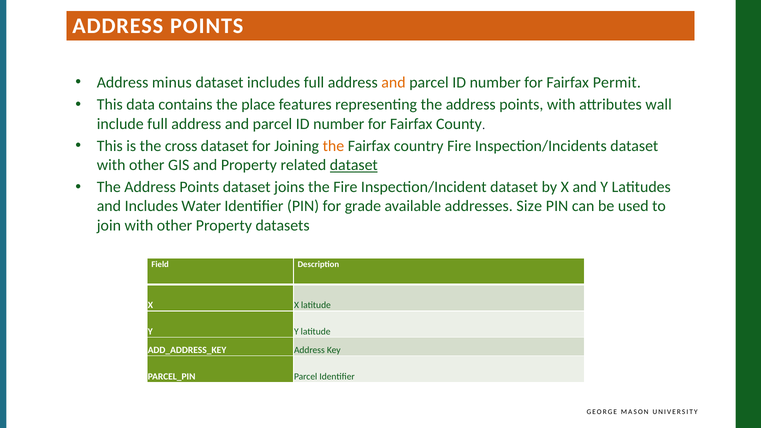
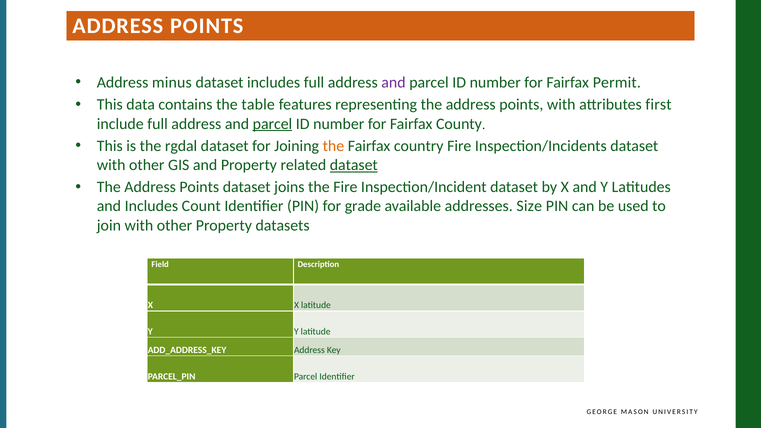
and colour: orange -> purple (393, 83)
place: place -> table (258, 105)
wall: wall -> first (659, 105)
parcel underline: none -> present (272, 124)
cross: cross -> rgdal (181, 146)
Water: Water -> Count (201, 206)
